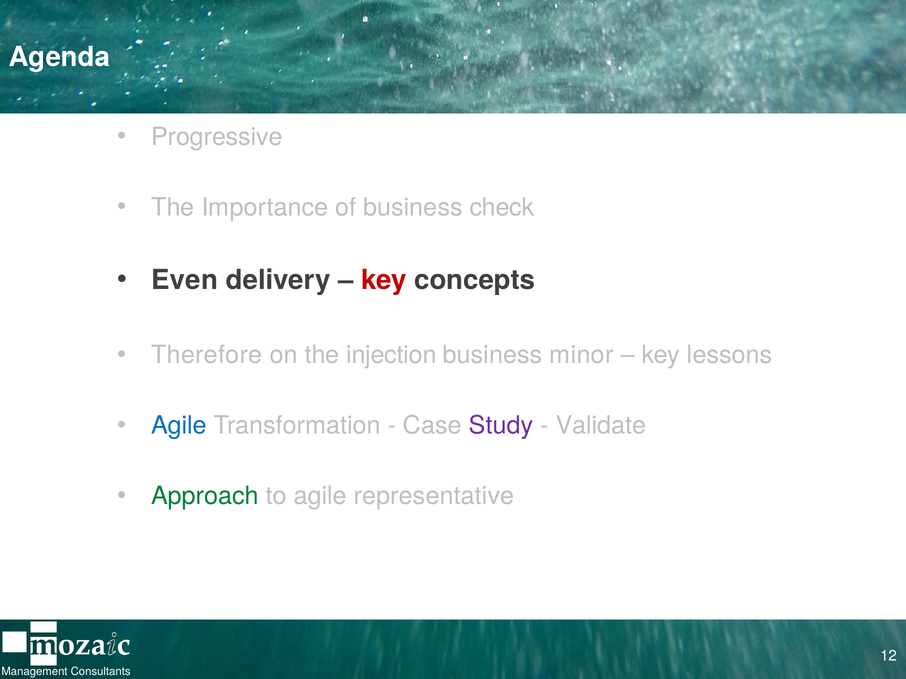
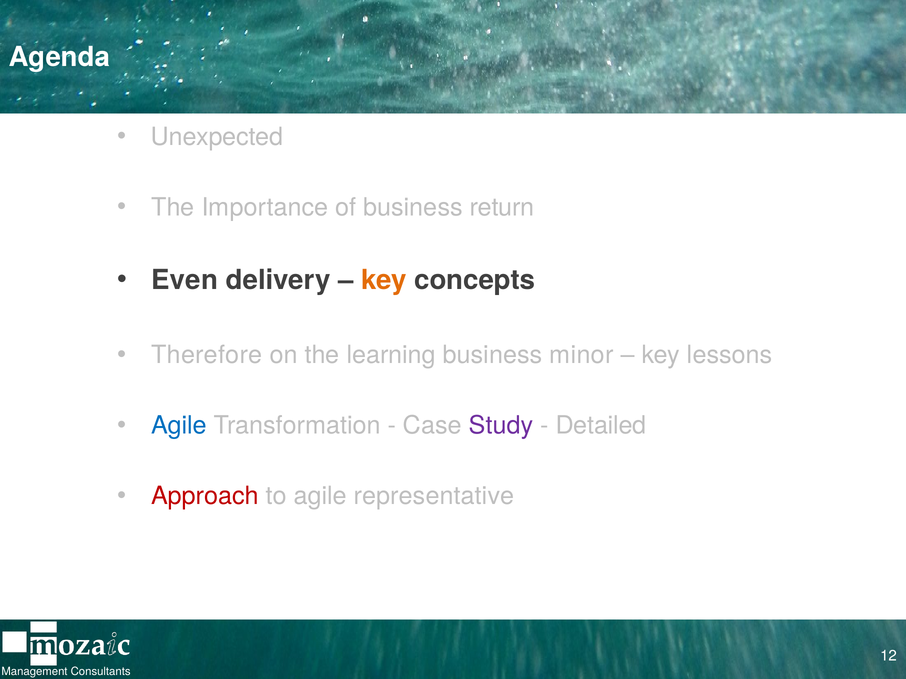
Progressive: Progressive -> Unexpected (217, 137)
check: check -> return (502, 207)
key colour: red -> orange (384, 280)
injection: injection -> learning (391, 355)
Validate: Validate -> Detailed (601, 426)
Approach colour: green -> red (205, 497)
